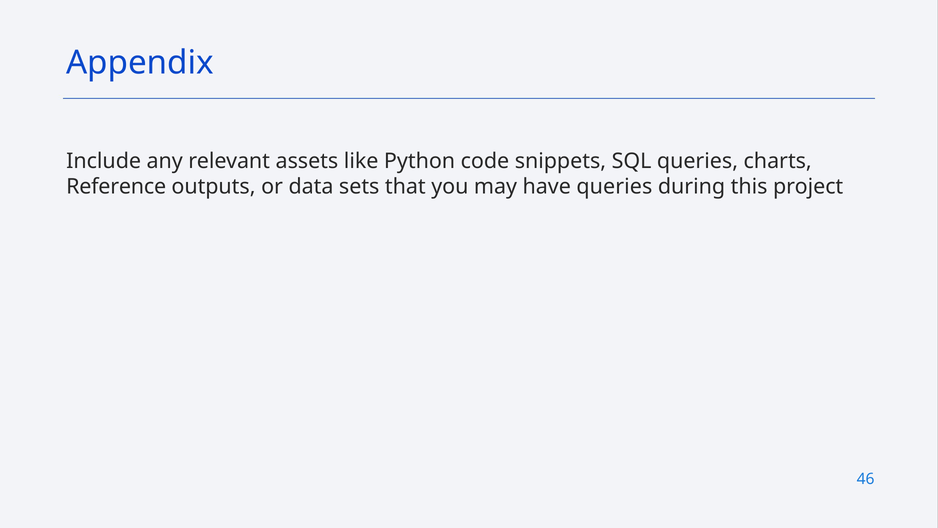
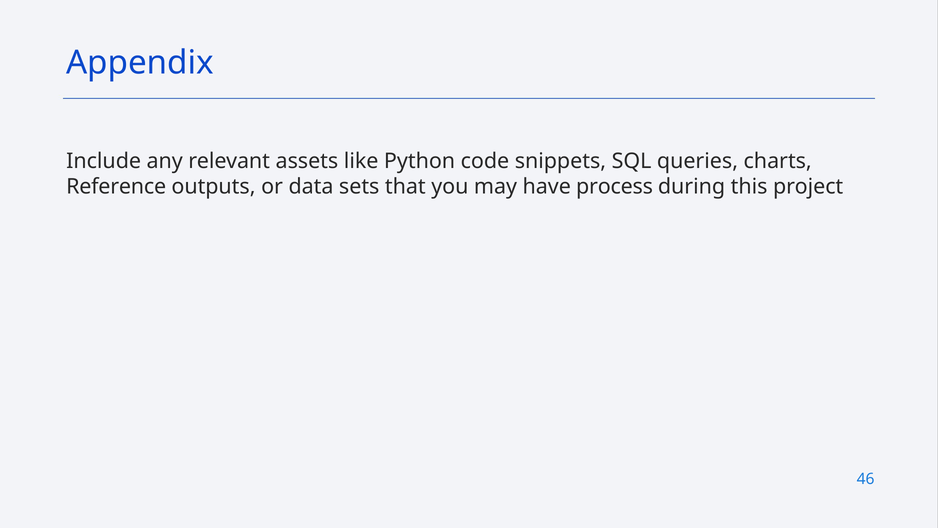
have queries: queries -> process (615, 187)
